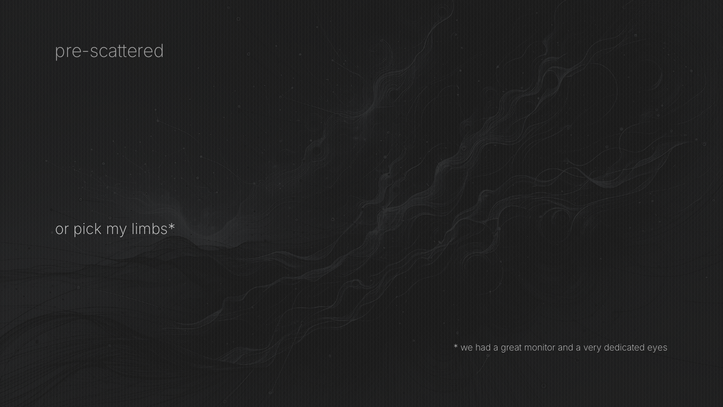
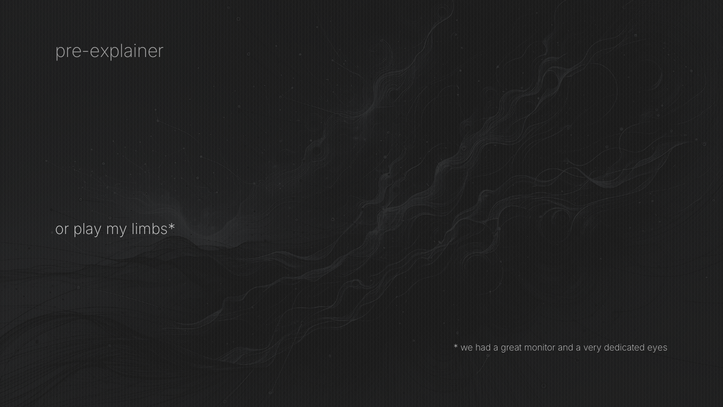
pre-scattered: pre-scattered -> pre-explainer (110, 51)
pick: pick -> play (88, 229)
